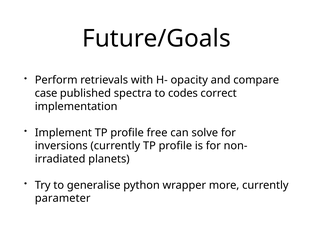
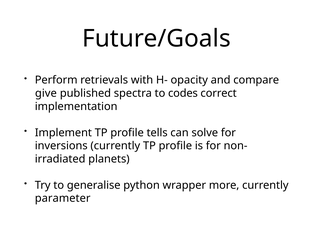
case: case -> give (46, 93)
free: free -> tells (157, 132)
